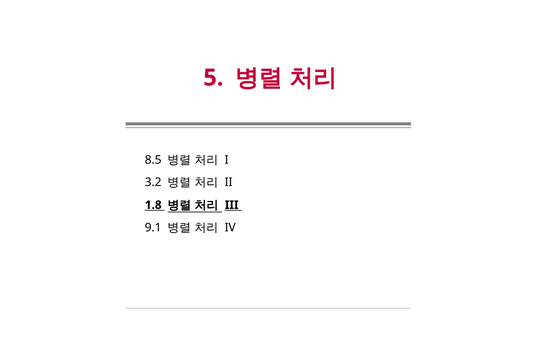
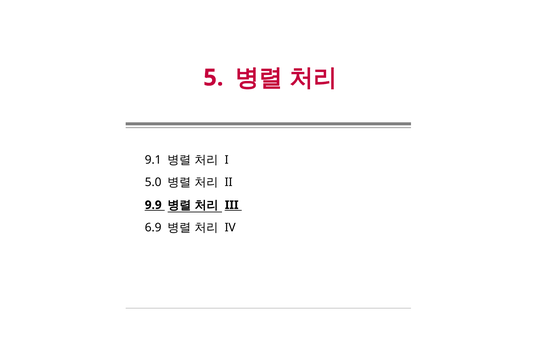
8.5: 8.5 -> 9.1 (153, 160)
3.2: 3.2 -> 5.0 (153, 183)
1.8: 1.8 -> 9.9 (153, 205)
9.1: 9.1 -> 6.9 (153, 228)
